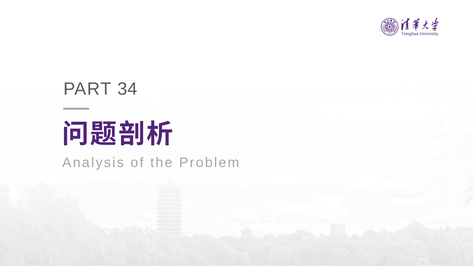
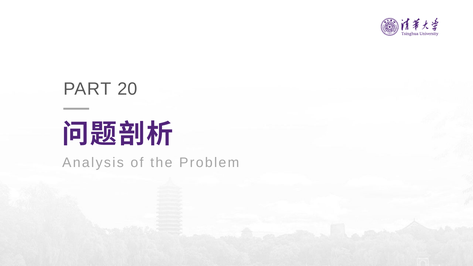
34: 34 -> 20 (127, 89)
